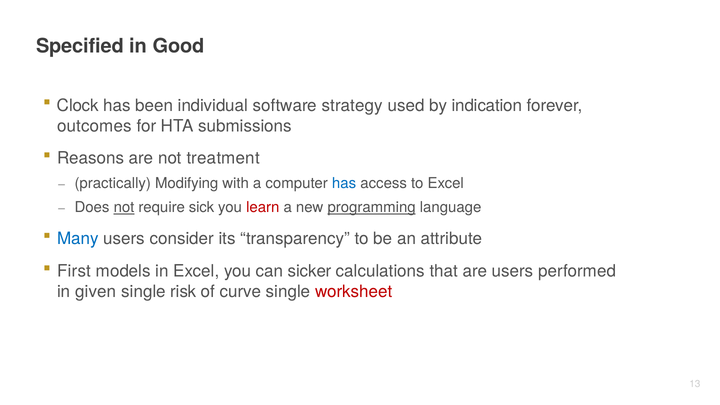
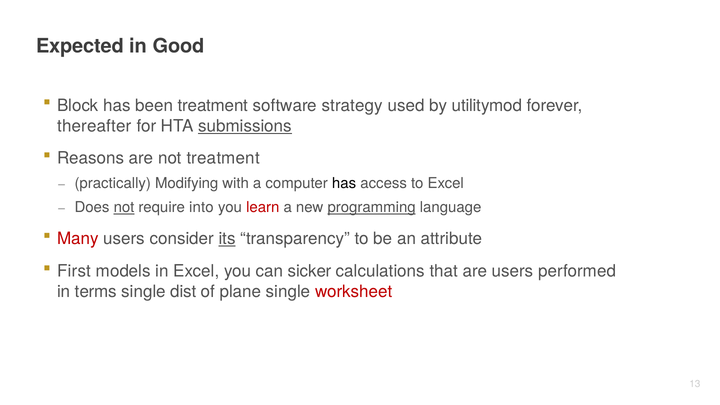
Specified: Specified -> Expected (80, 46)
Clock: Clock -> Block (78, 106)
been individual: individual -> treatment (213, 106)
indication: indication -> utilitymod (487, 106)
outcomes: outcomes -> thereafter (94, 126)
submissions underline: none -> present (245, 126)
has colour: blue -> black (344, 183)
sick: sick -> into (201, 207)
Many colour: blue -> red (78, 239)
its underline: none -> present (227, 239)
given: given -> terms (96, 292)
risk: risk -> dist (183, 292)
curve: curve -> plane (240, 292)
